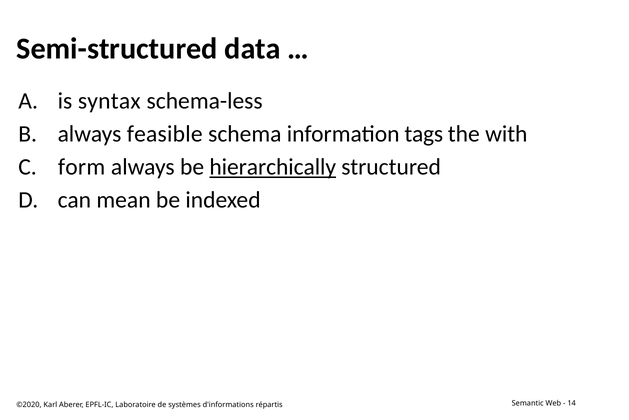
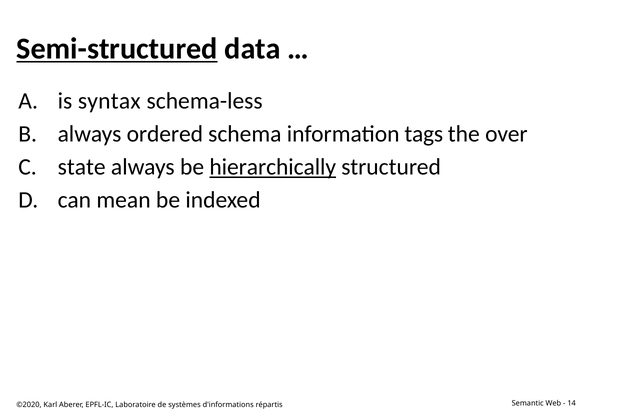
Semi-structured underline: none -> present (117, 49)
feasible: feasible -> ordered (165, 134)
with: with -> over (506, 134)
form: form -> state (82, 167)
